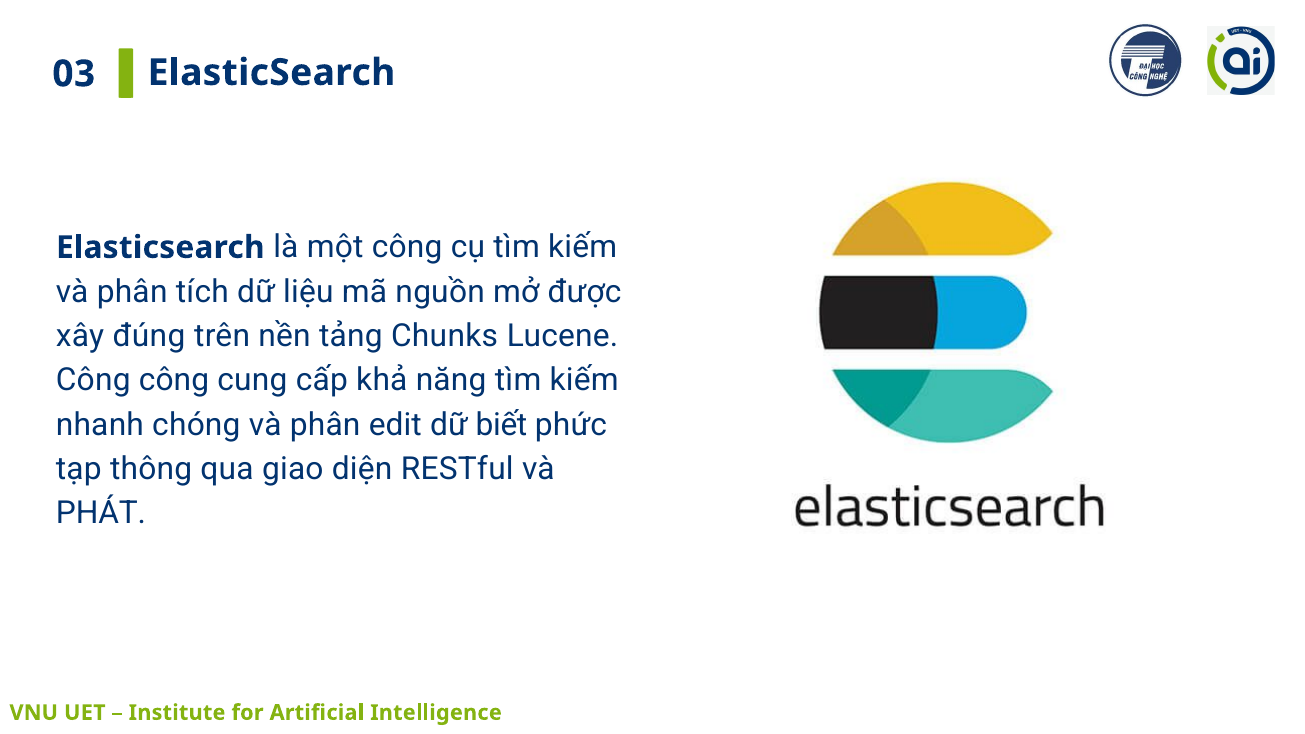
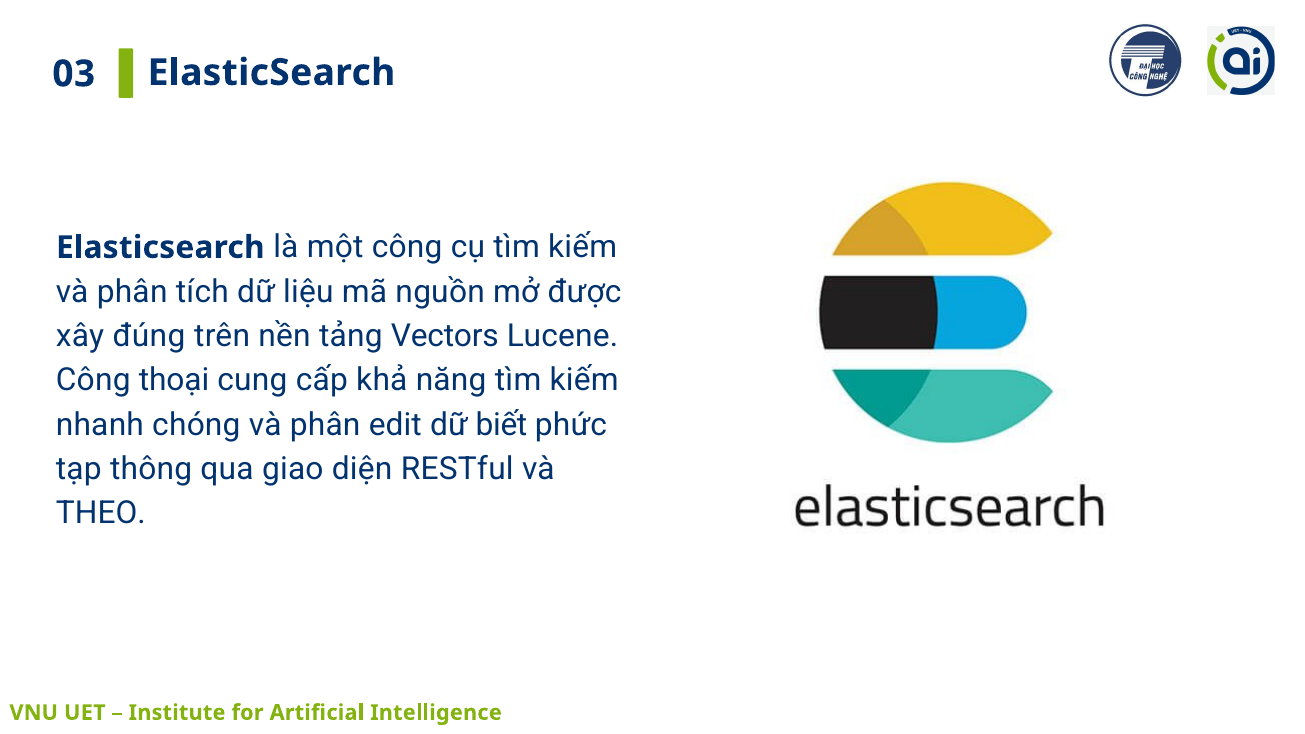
Chunks: Chunks -> Vectors (445, 336)
Công công: công -> thoại (174, 381)
PHÁT: PHÁT -> THEO (101, 514)
